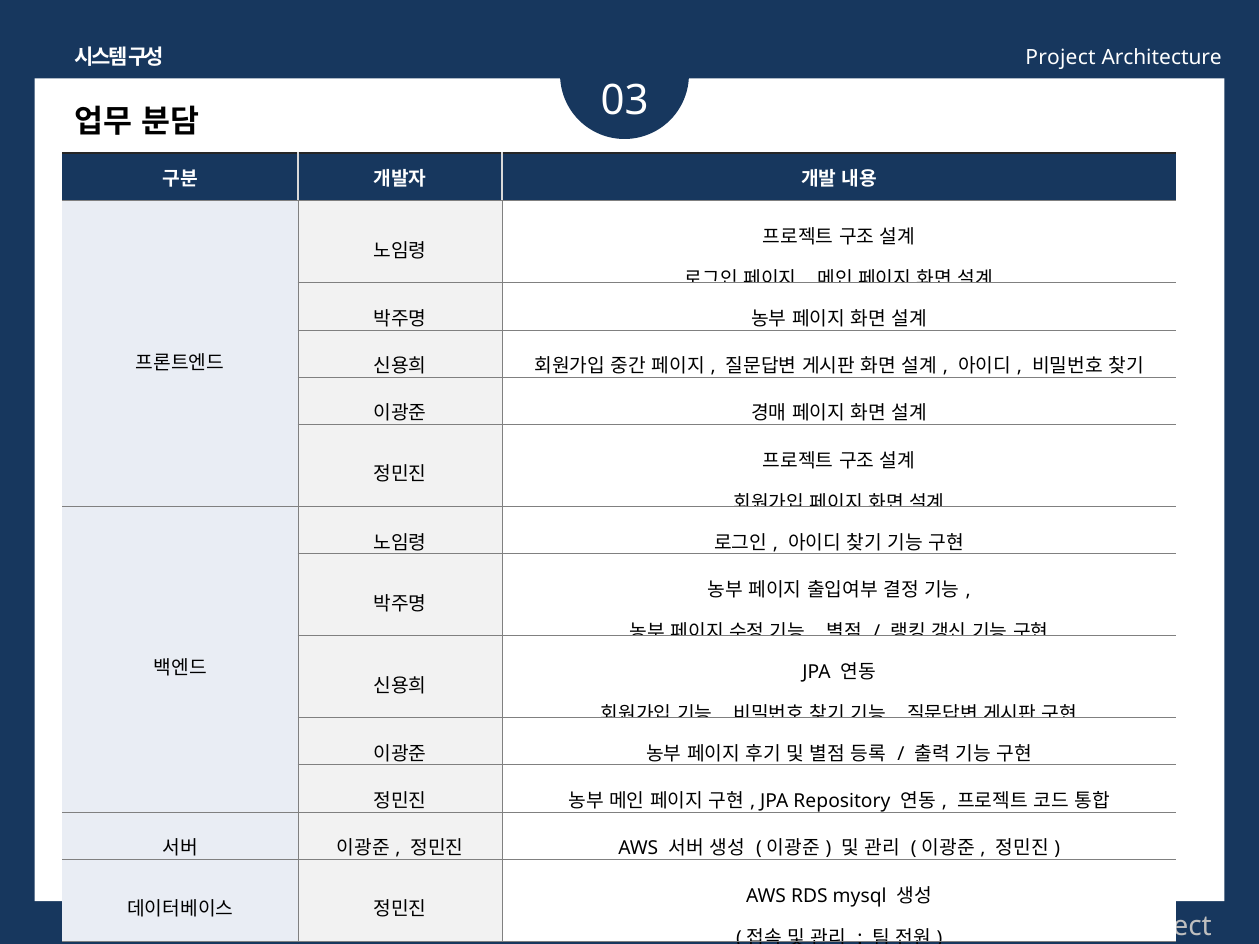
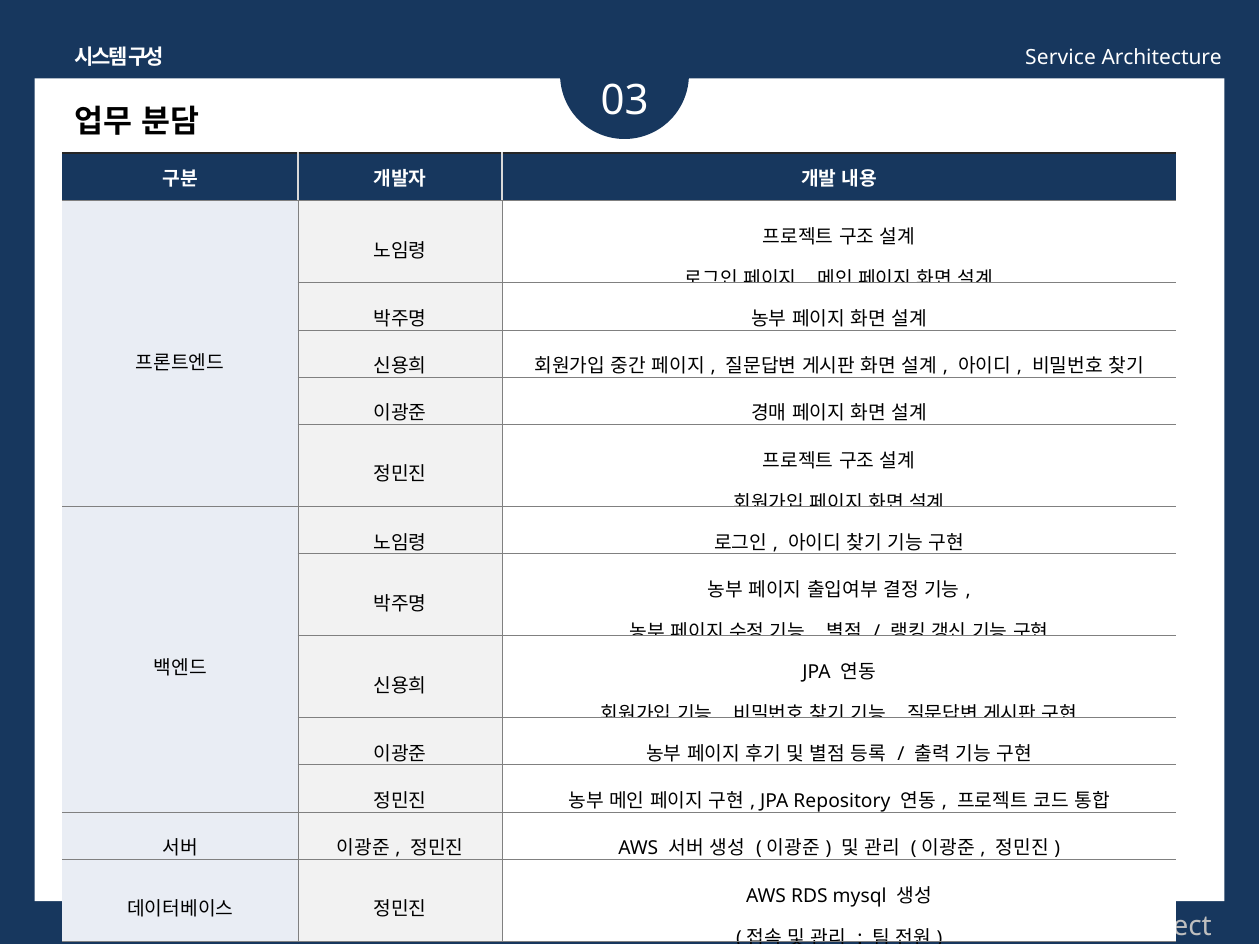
Project: Project -> Service (1061, 58)
